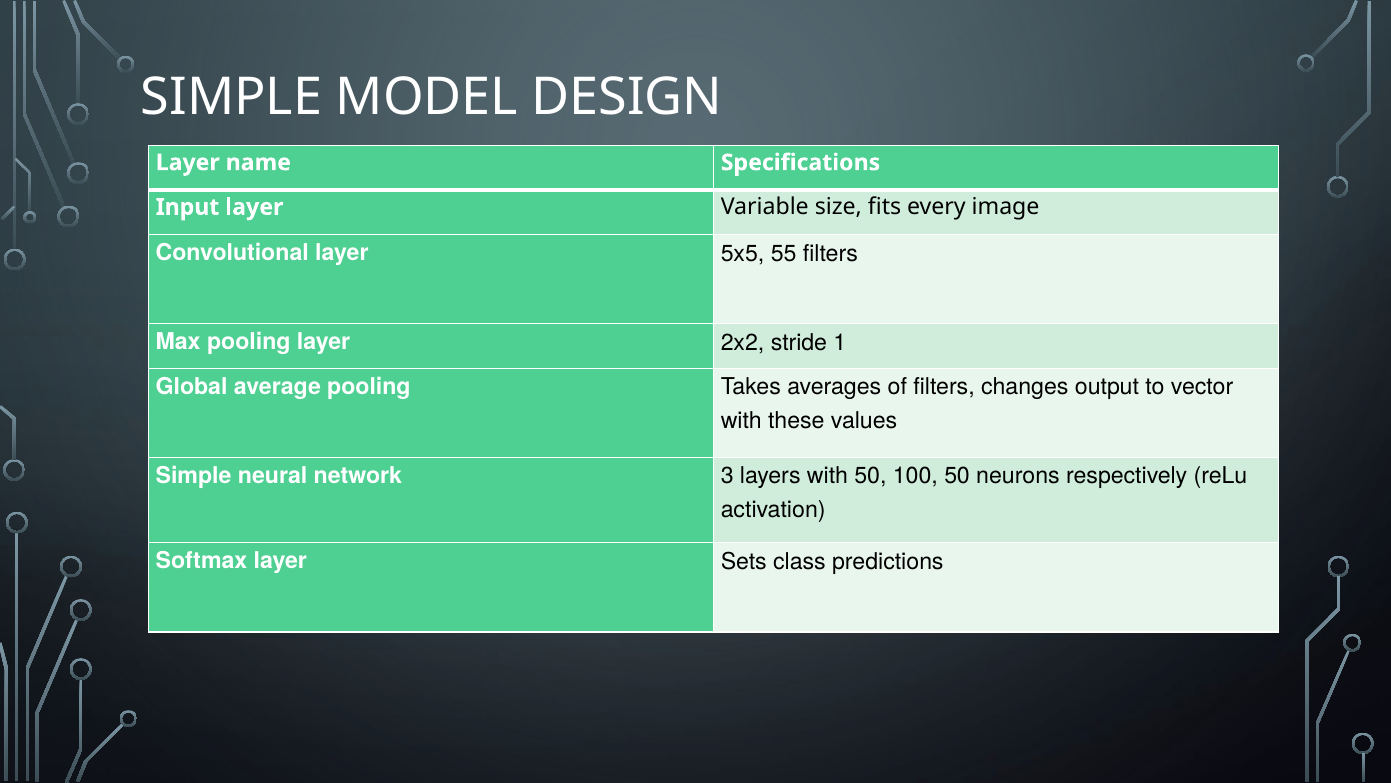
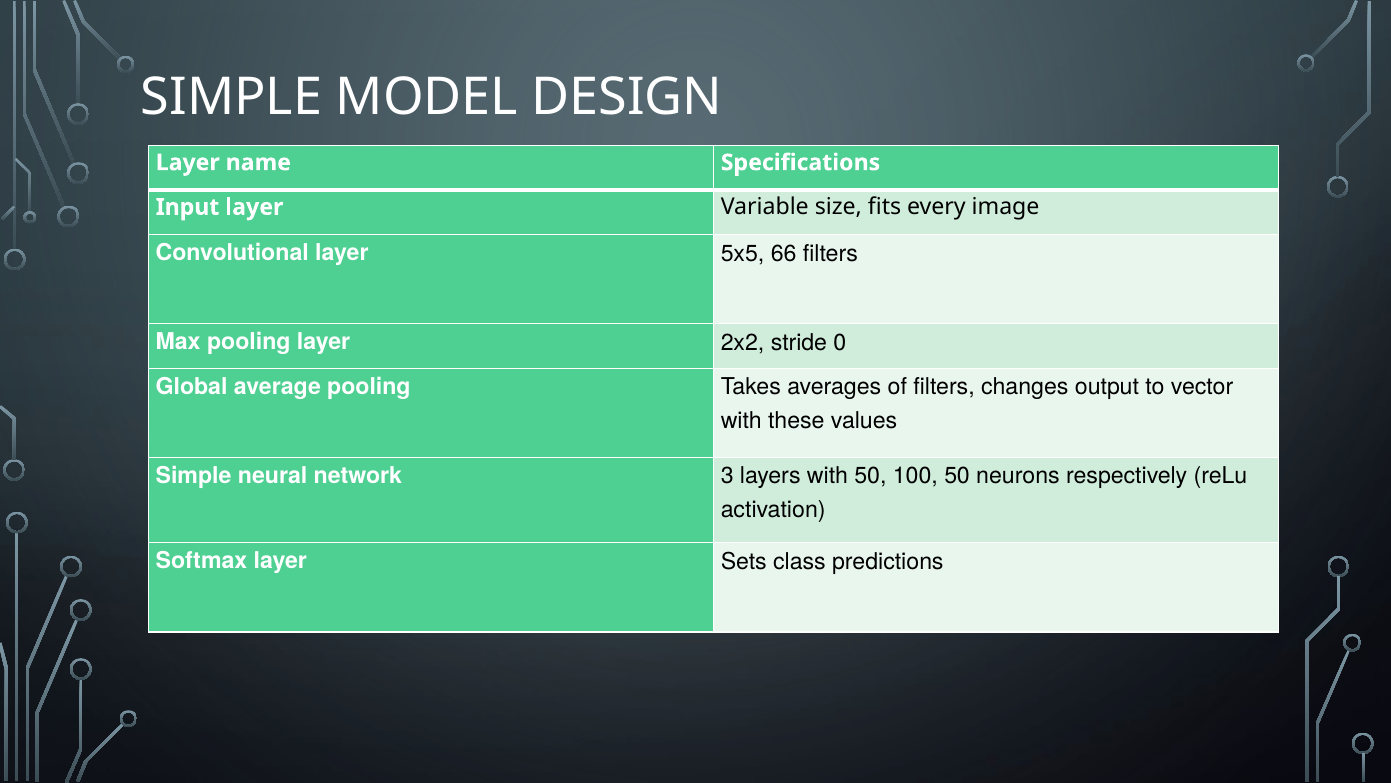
55: 55 -> 66 (784, 253)
1: 1 -> 0 (840, 342)
